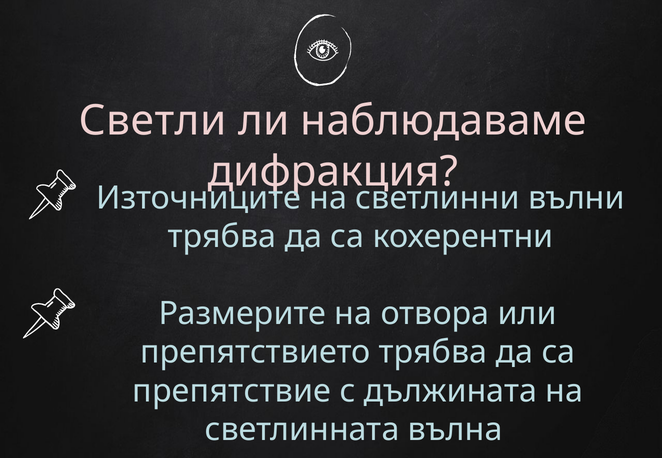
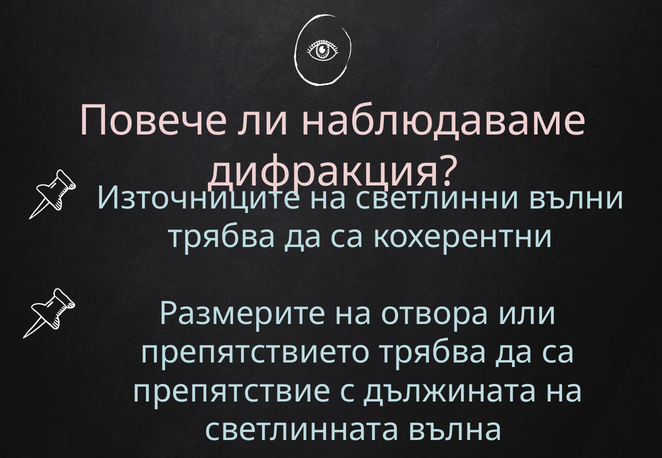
Светли: Светли -> Повече (153, 121)
